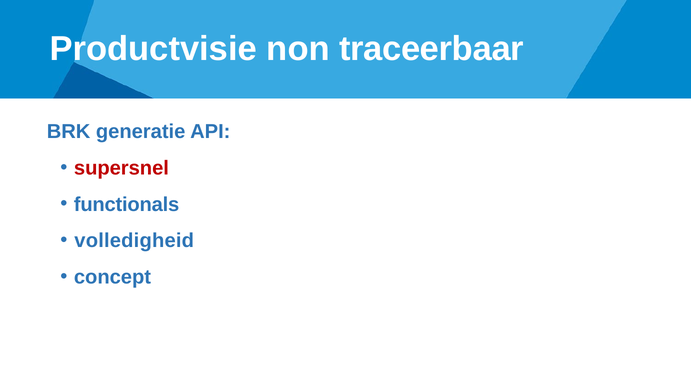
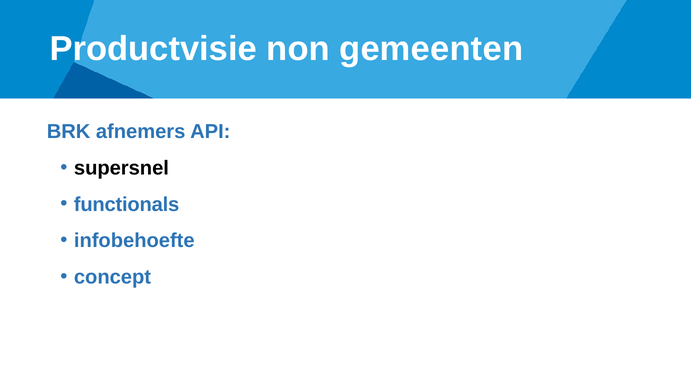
traceerbaar: traceerbaar -> gemeenten (431, 49)
generatie: generatie -> afnemers (141, 132)
supersnel colour: red -> black (121, 168)
volledigheid: volledigheid -> infobehoefte (134, 240)
